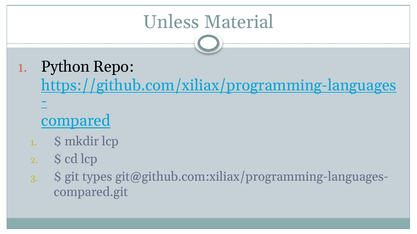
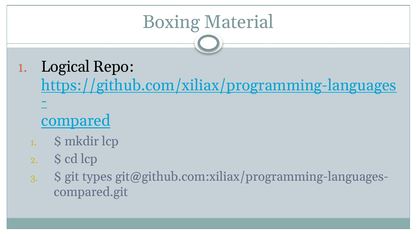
Unless: Unless -> Boxing (171, 22)
Python: Python -> Logical (65, 67)
